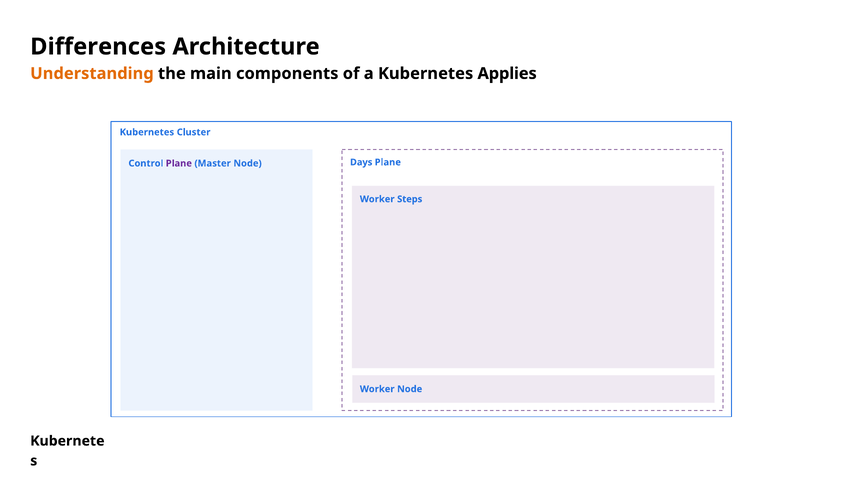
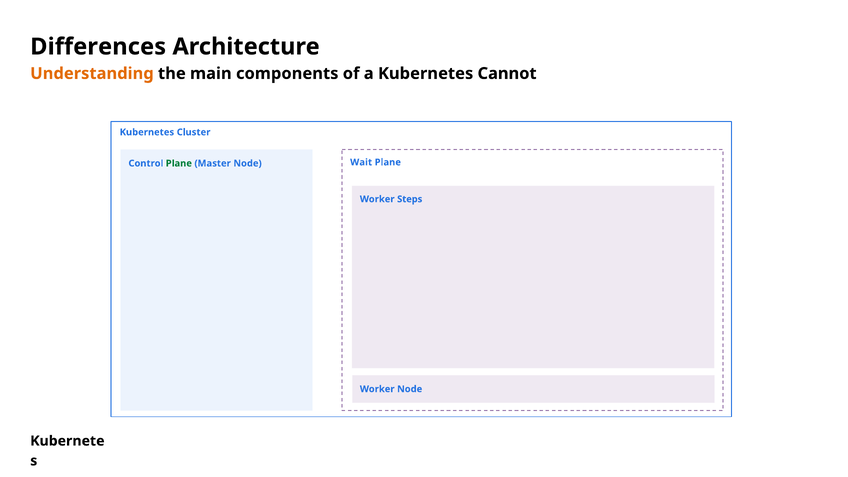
Applies: Applies -> Cannot (507, 74)
Plane colour: purple -> green (179, 163)
Days: Days -> Wait (361, 162)
